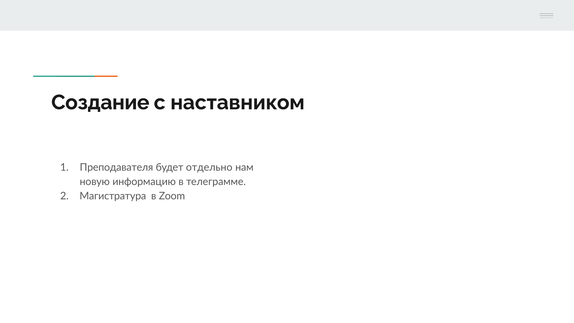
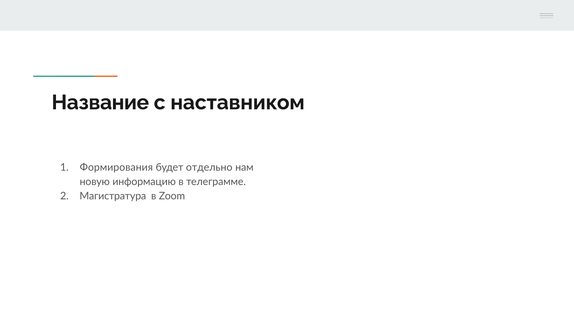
Создание: Создание -> Название (100, 102)
Преподавателя: Преподавателя -> Формирования (116, 167)
